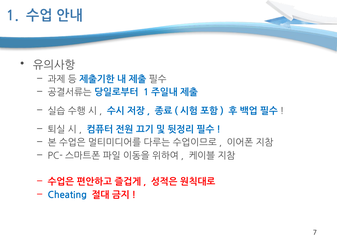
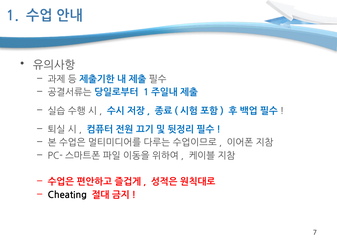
Cheating colour: blue -> black (67, 196)
